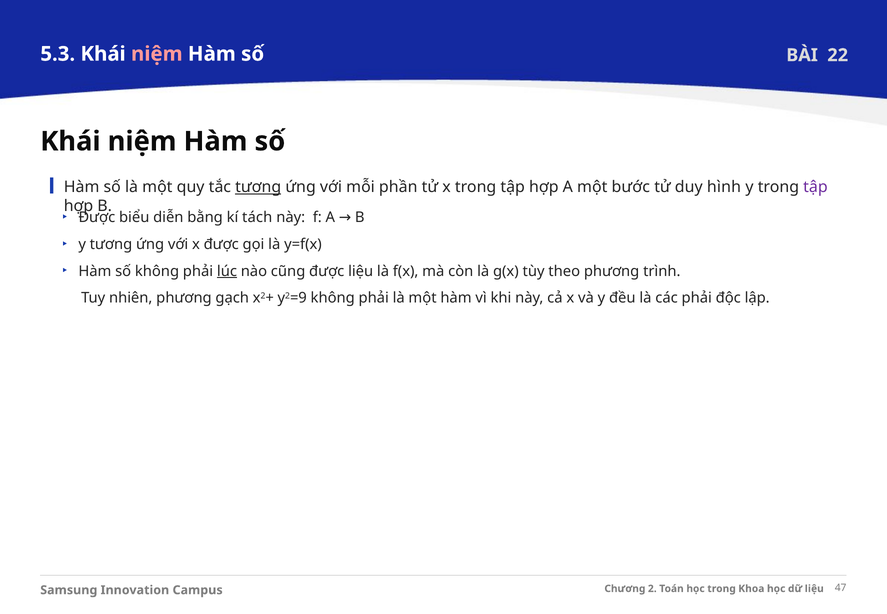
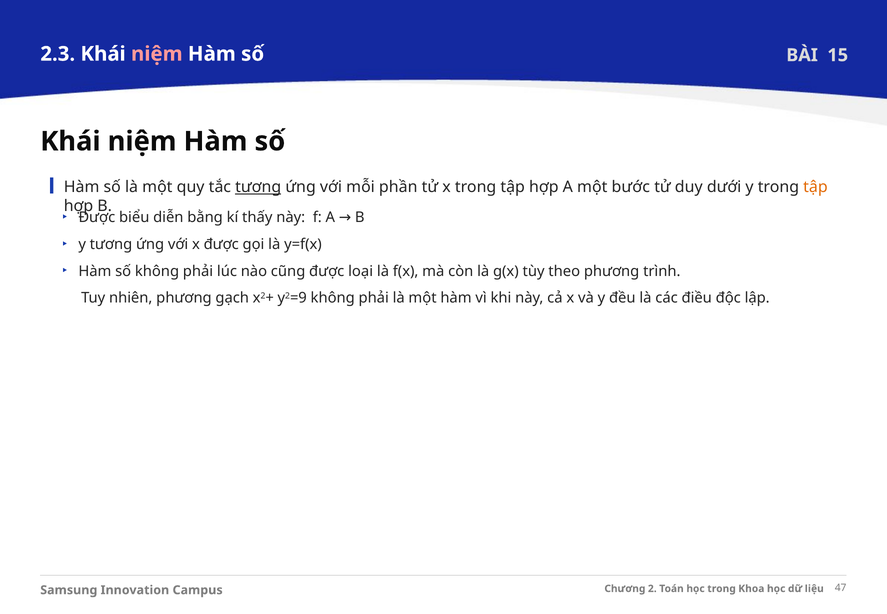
5.3: 5.3 -> 2.3 (58, 54)
22: 22 -> 15 (838, 55)
hình: hình -> dưới (724, 187)
tập colour: purple -> orange (815, 187)
tách: tách -> thấy (257, 218)
lúc underline: present -> none (227, 271)
được liệu: liệu -> loại (361, 271)
các phải: phải -> điều (697, 298)
